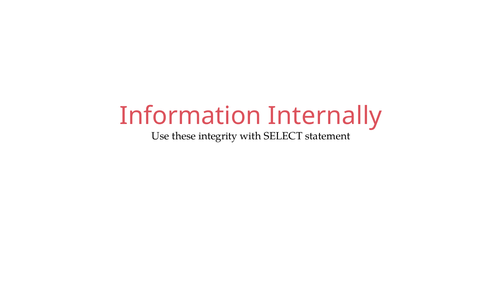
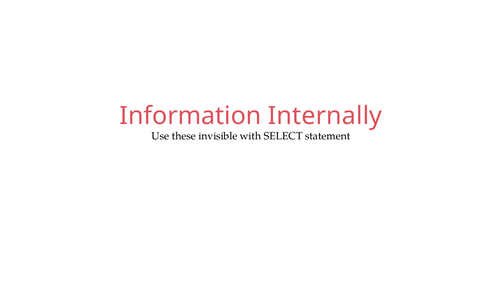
integrity: integrity -> invisible (218, 136)
